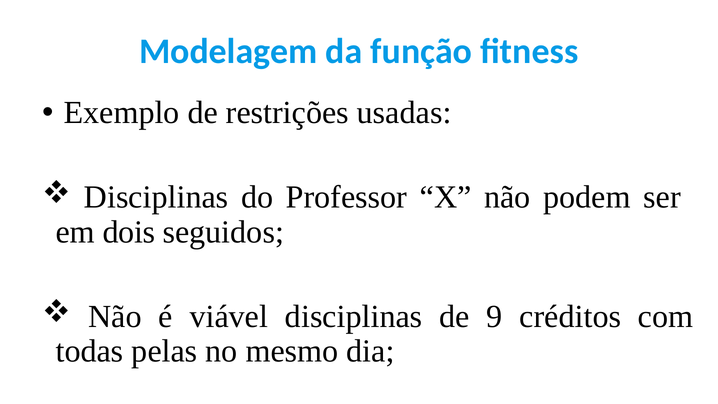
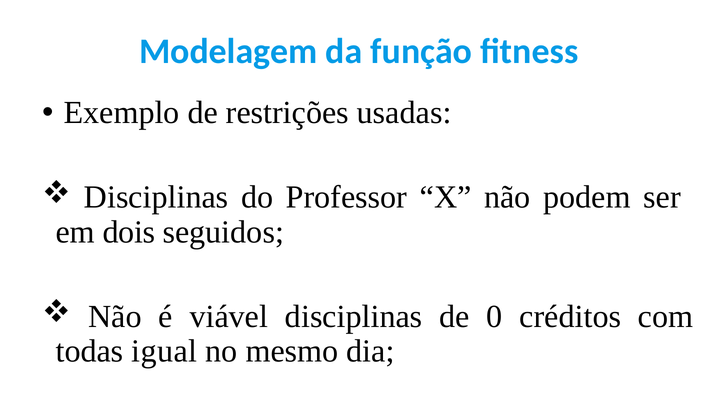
9: 9 -> 0 (494, 316)
pelas: pelas -> igual (164, 351)
